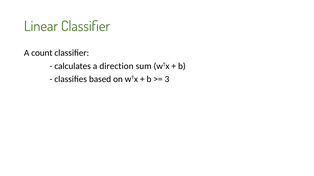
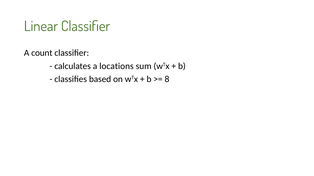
direction: direction -> locations (116, 66)
3: 3 -> 8 (167, 79)
